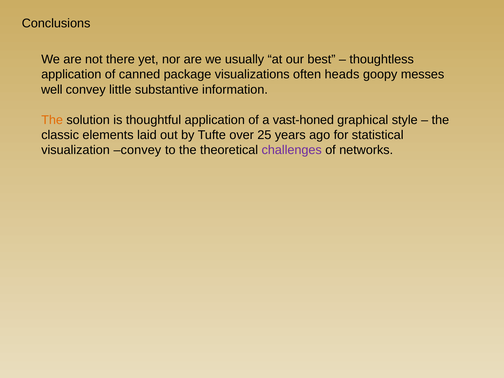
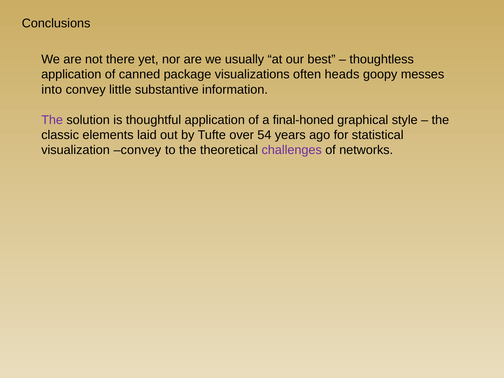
well: well -> into (52, 90)
The colour: orange -> purple (52, 120)
vast-honed: vast-honed -> final-honed (303, 120)
25: 25 -> 54 (264, 135)
